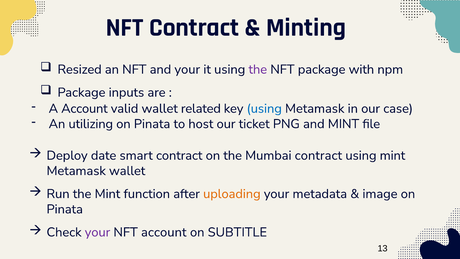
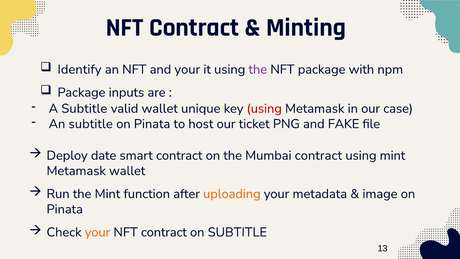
Resized: Resized -> Identify (79, 69)
A Account: Account -> Subtitle (84, 108)
related: related -> unique (201, 108)
using colour: blue -> red (264, 108)
An utilizing: utilizing -> subtitle (91, 124)
and MINT: MINT -> FAKE (344, 124)
your colour: purple -> orange (97, 232)
account: account -> contract (164, 232)
